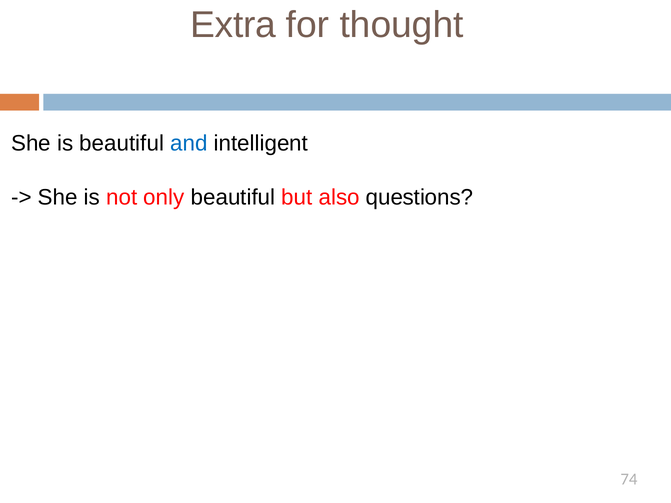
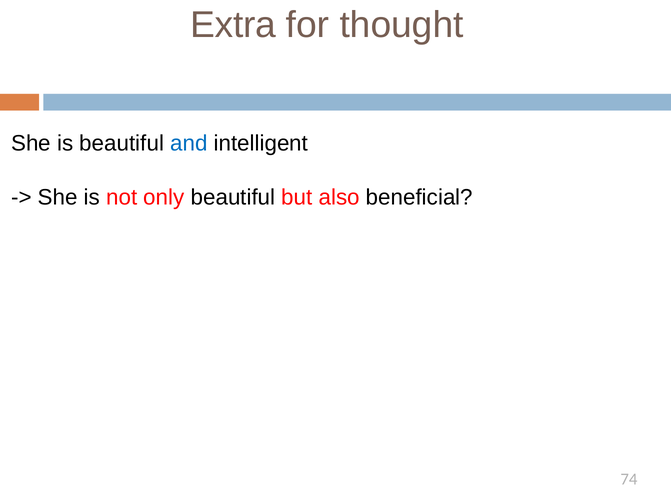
questions: questions -> beneficial (419, 197)
